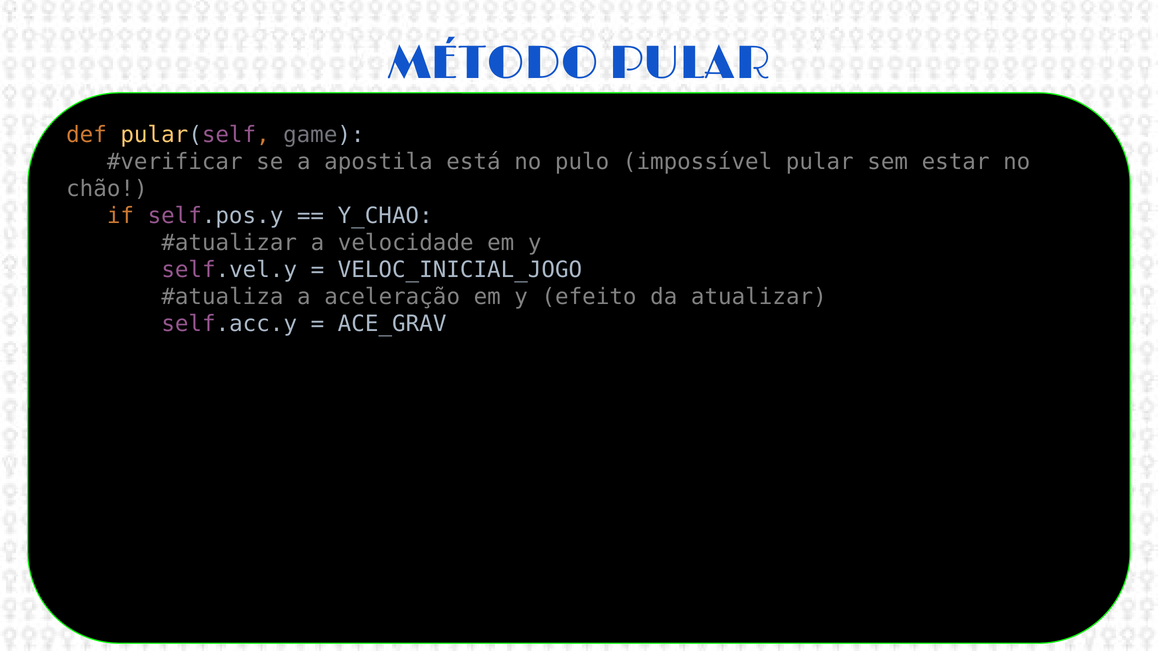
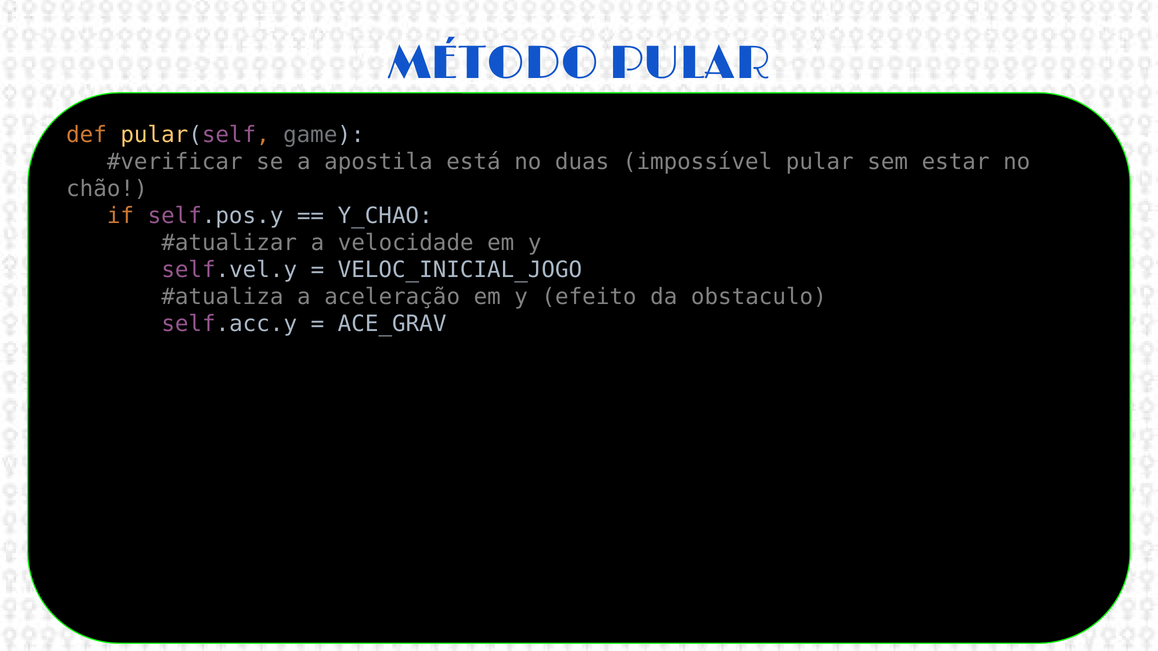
pulo: pulo -> duas (582, 162)
atualizar: atualizar -> obstaculo (759, 297)
